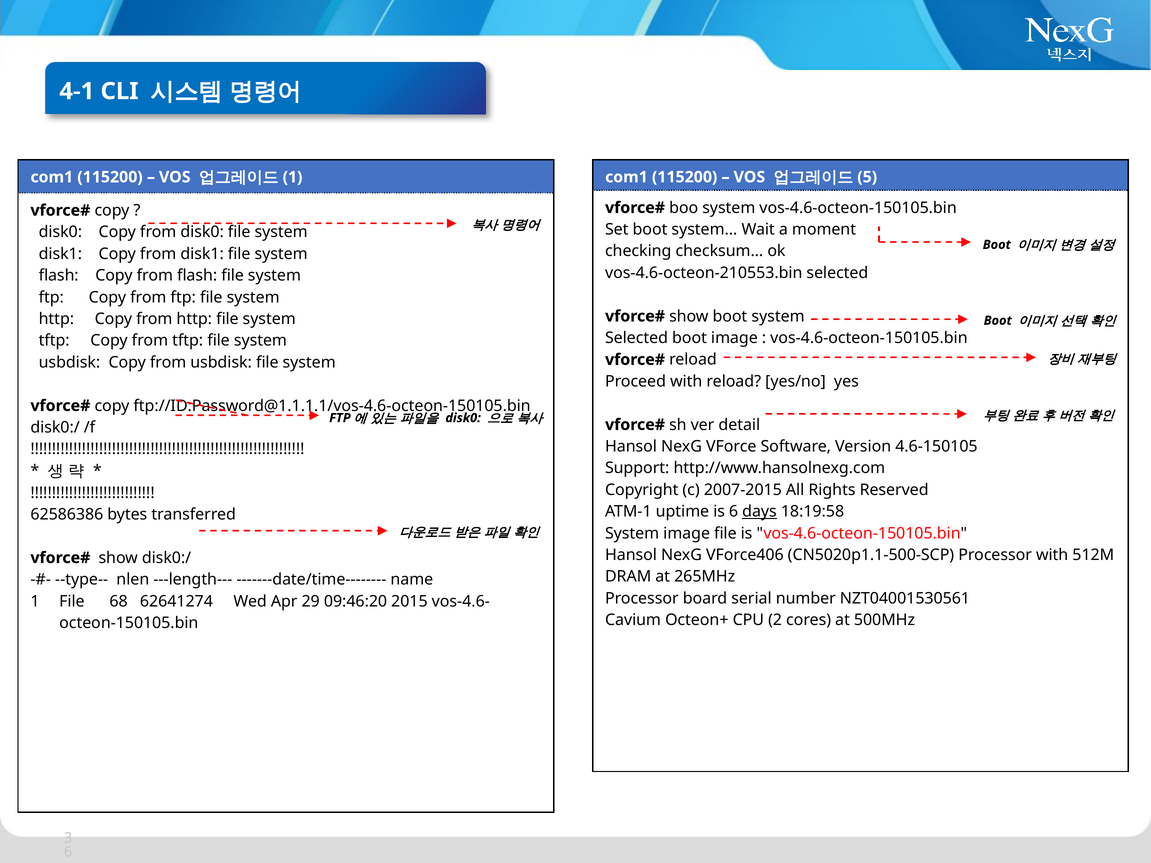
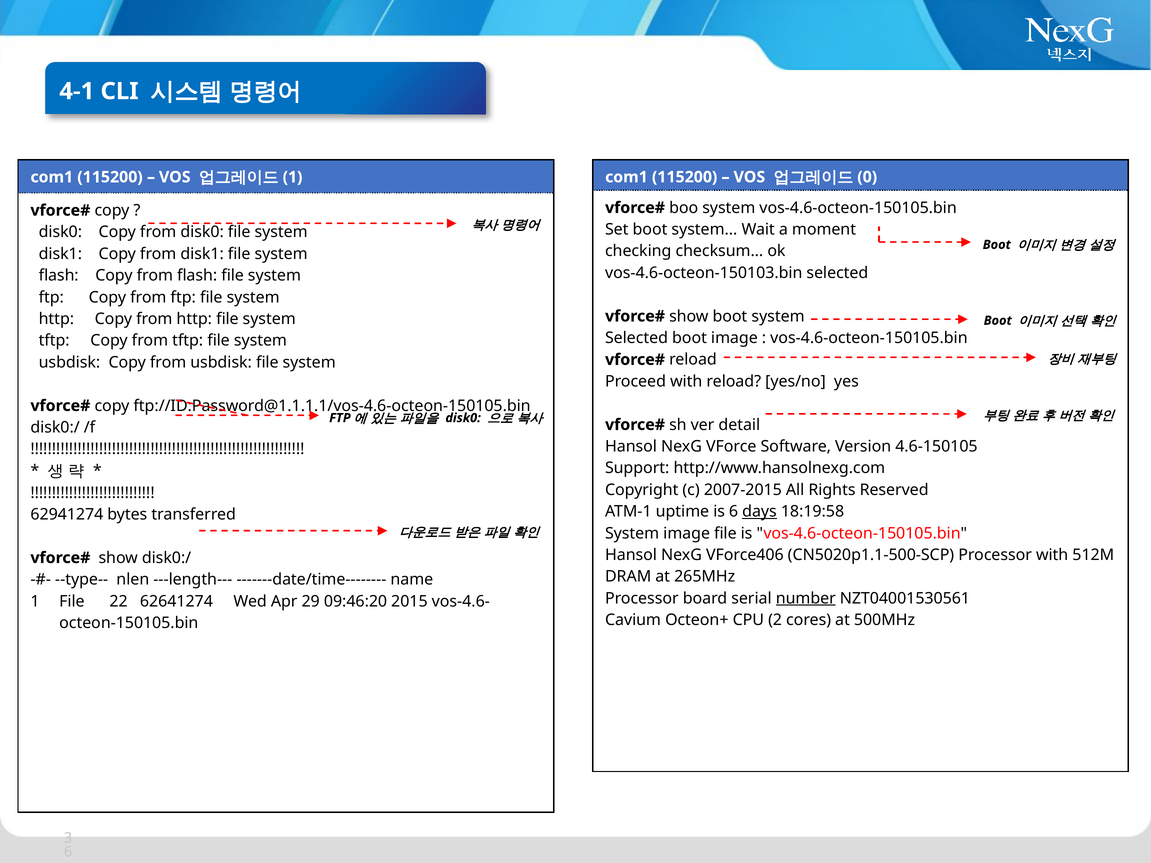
5: 5 -> 0 (867, 177)
vos-4.6-octeon-210553.bin: vos-4.6-octeon-210553.bin -> vos-4.6-octeon-150103.bin (704, 273)
62586386: 62586386 -> 62941274 (67, 515)
number underline: none -> present (806, 598)
68: 68 -> 22 (119, 601)
